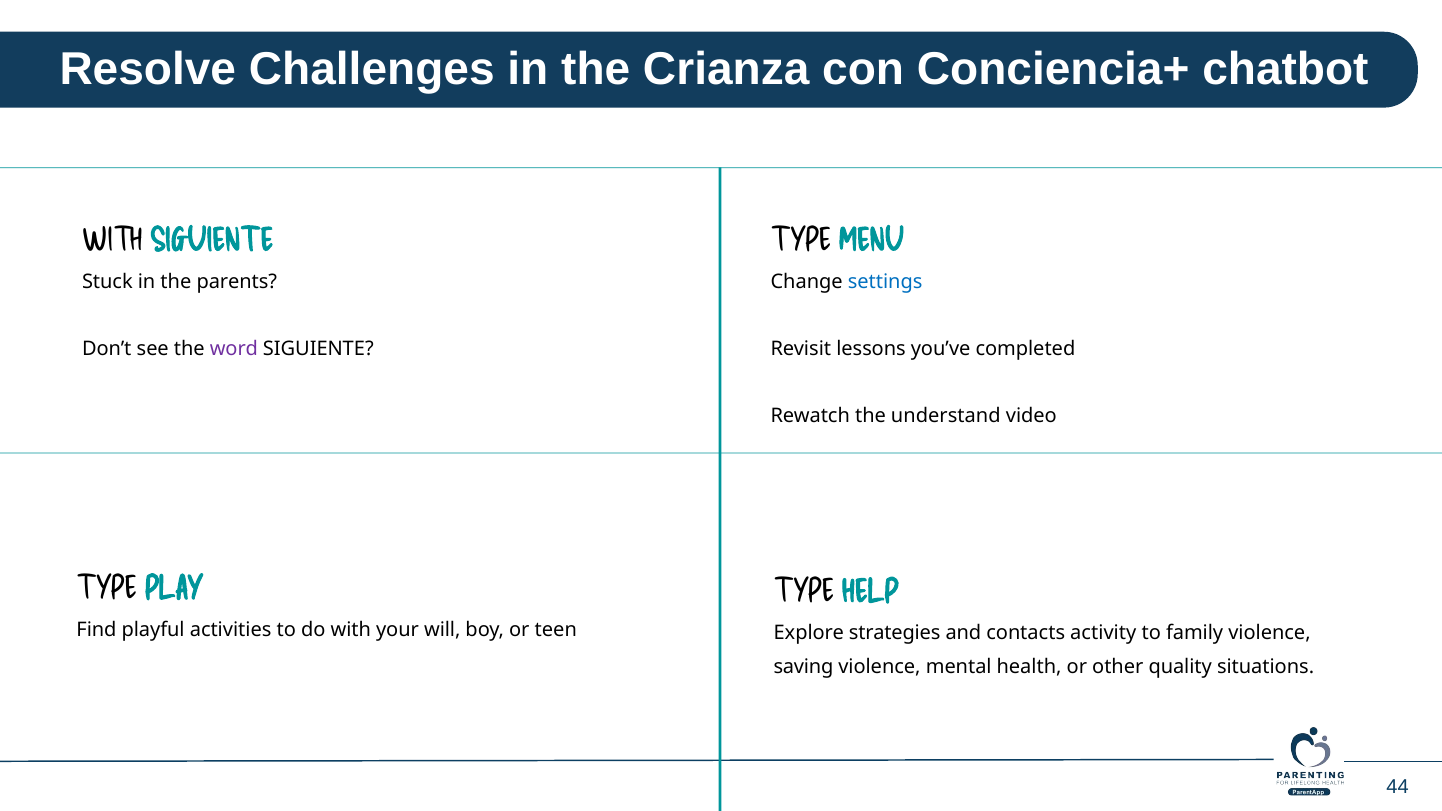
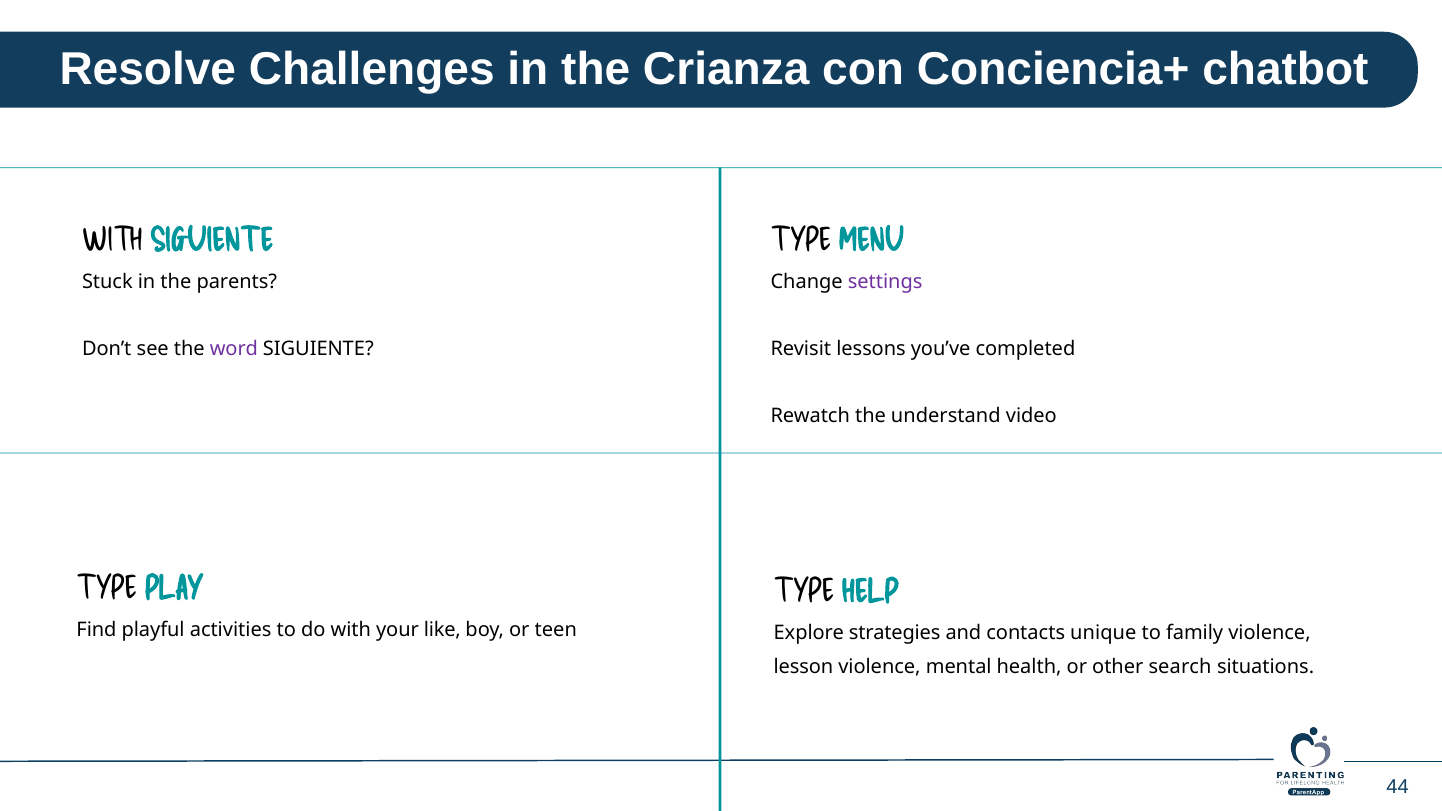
settings colour: blue -> purple (885, 282)
will: will -> like (442, 630)
activity: activity -> unique (1103, 633)
saving: saving -> lesson (803, 667)
quality: quality -> search (1180, 667)
